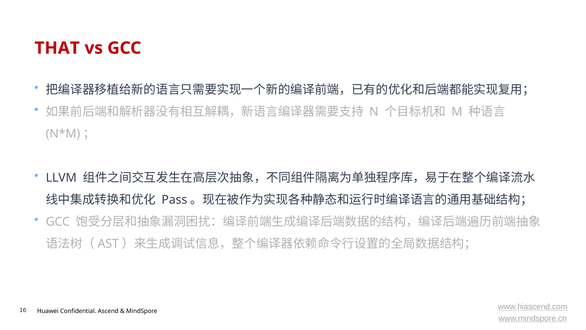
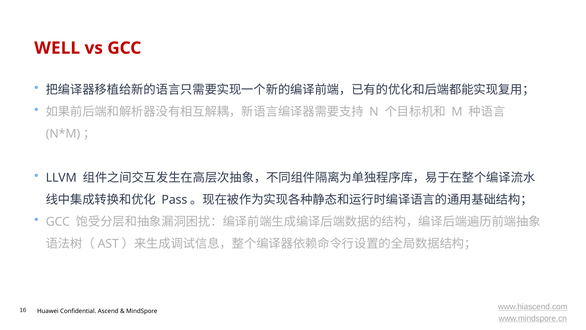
THAT: THAT -> WELL (57, 48)
